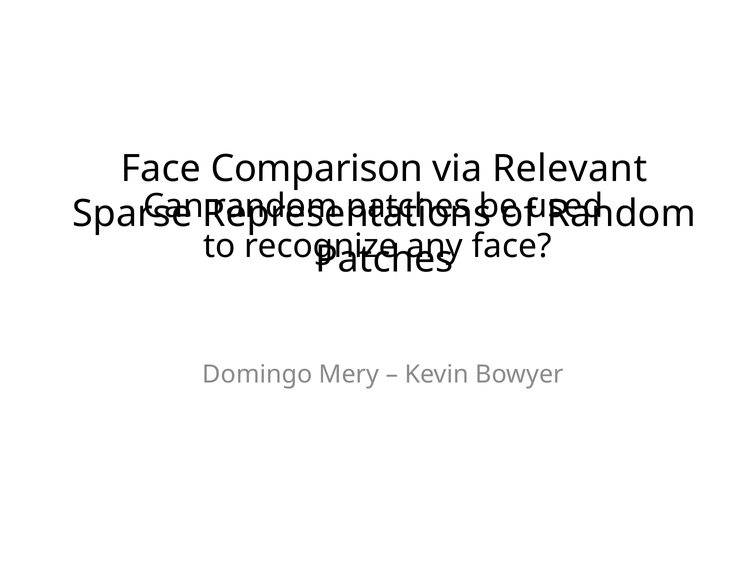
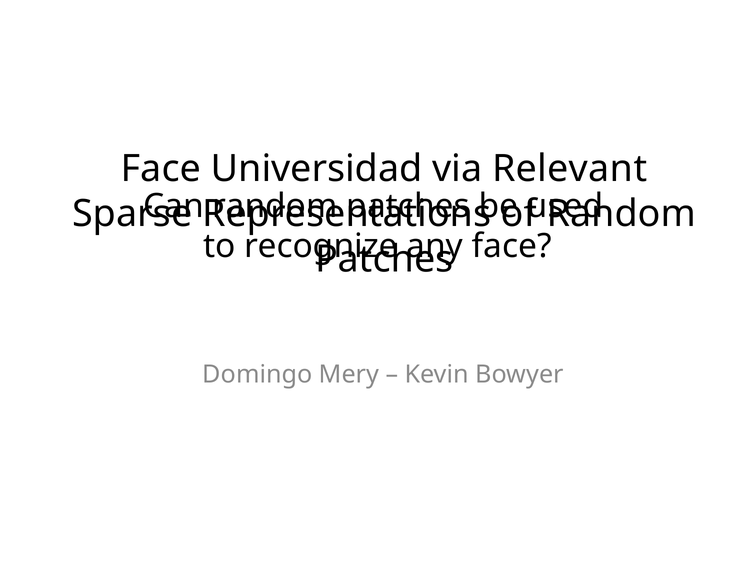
Comparison: Comparison -> Universidad (317, 169)
